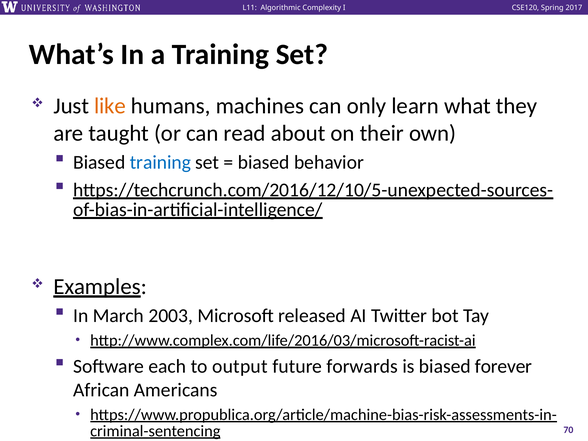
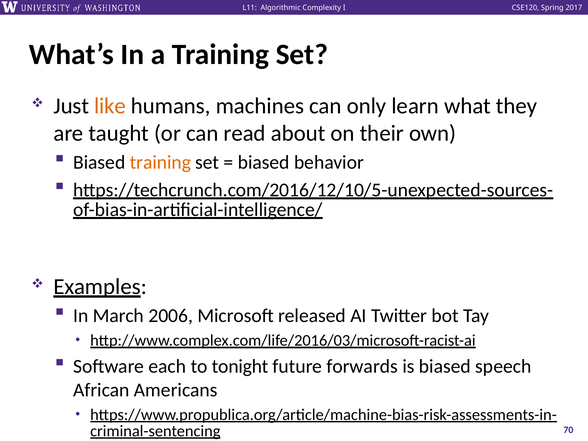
training colour: blue -> orange (160, 162)
2003: 2003 -> 2006 (171, 316)
output: output -> tonight (240, 366)
forever: forever -> speech (503, 366)
